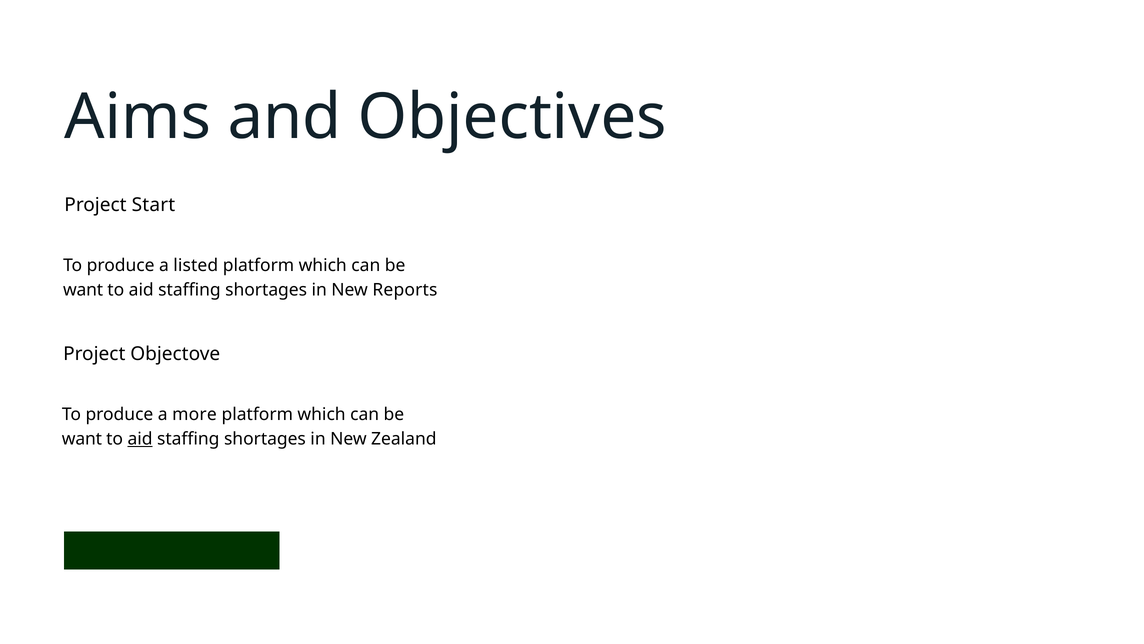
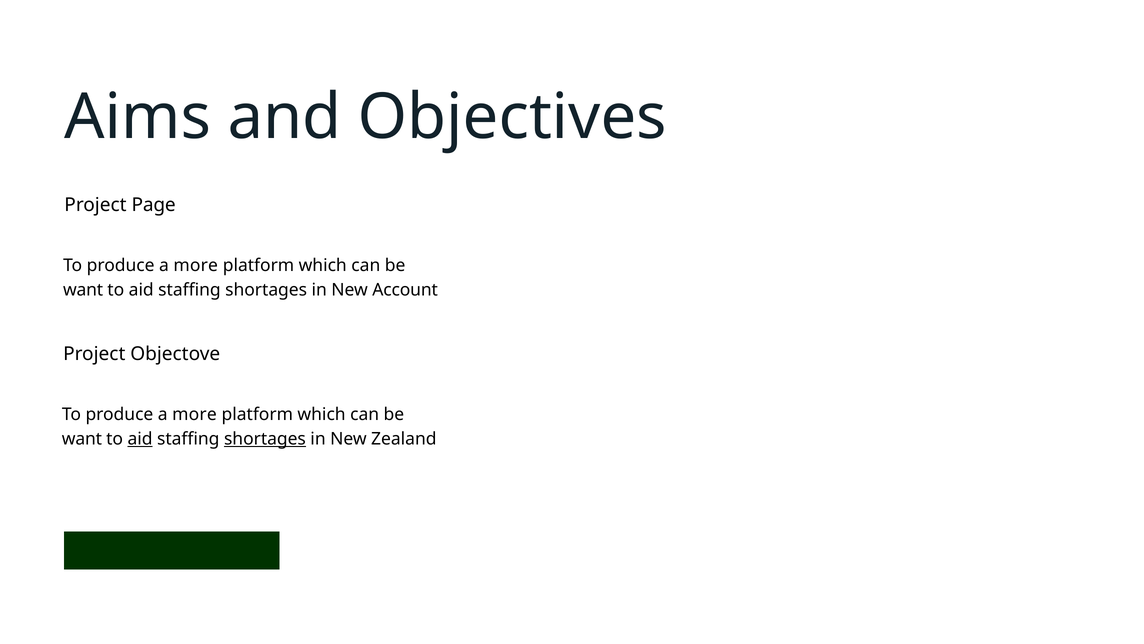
Start: Start -> Page (154, 205)
listed: listed -> more (196, 265)
Reports: Reports -> Account (405, 290)
shortages underline: none -> present (265, 439)
